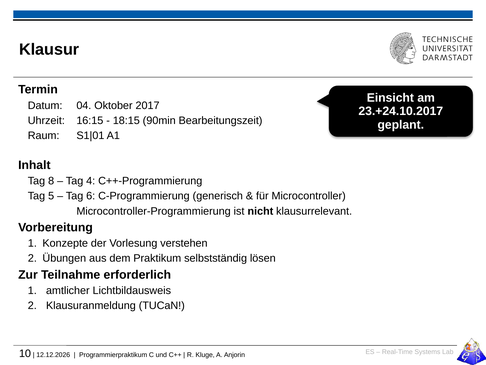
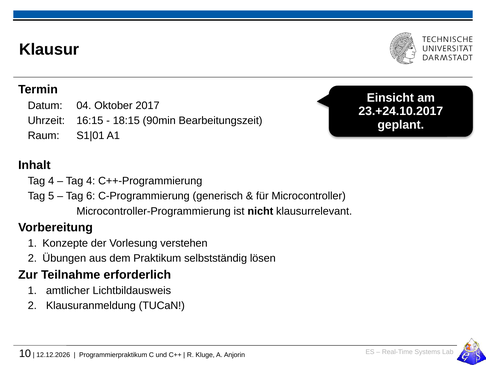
8: 8 -> 4 (51, 181)
